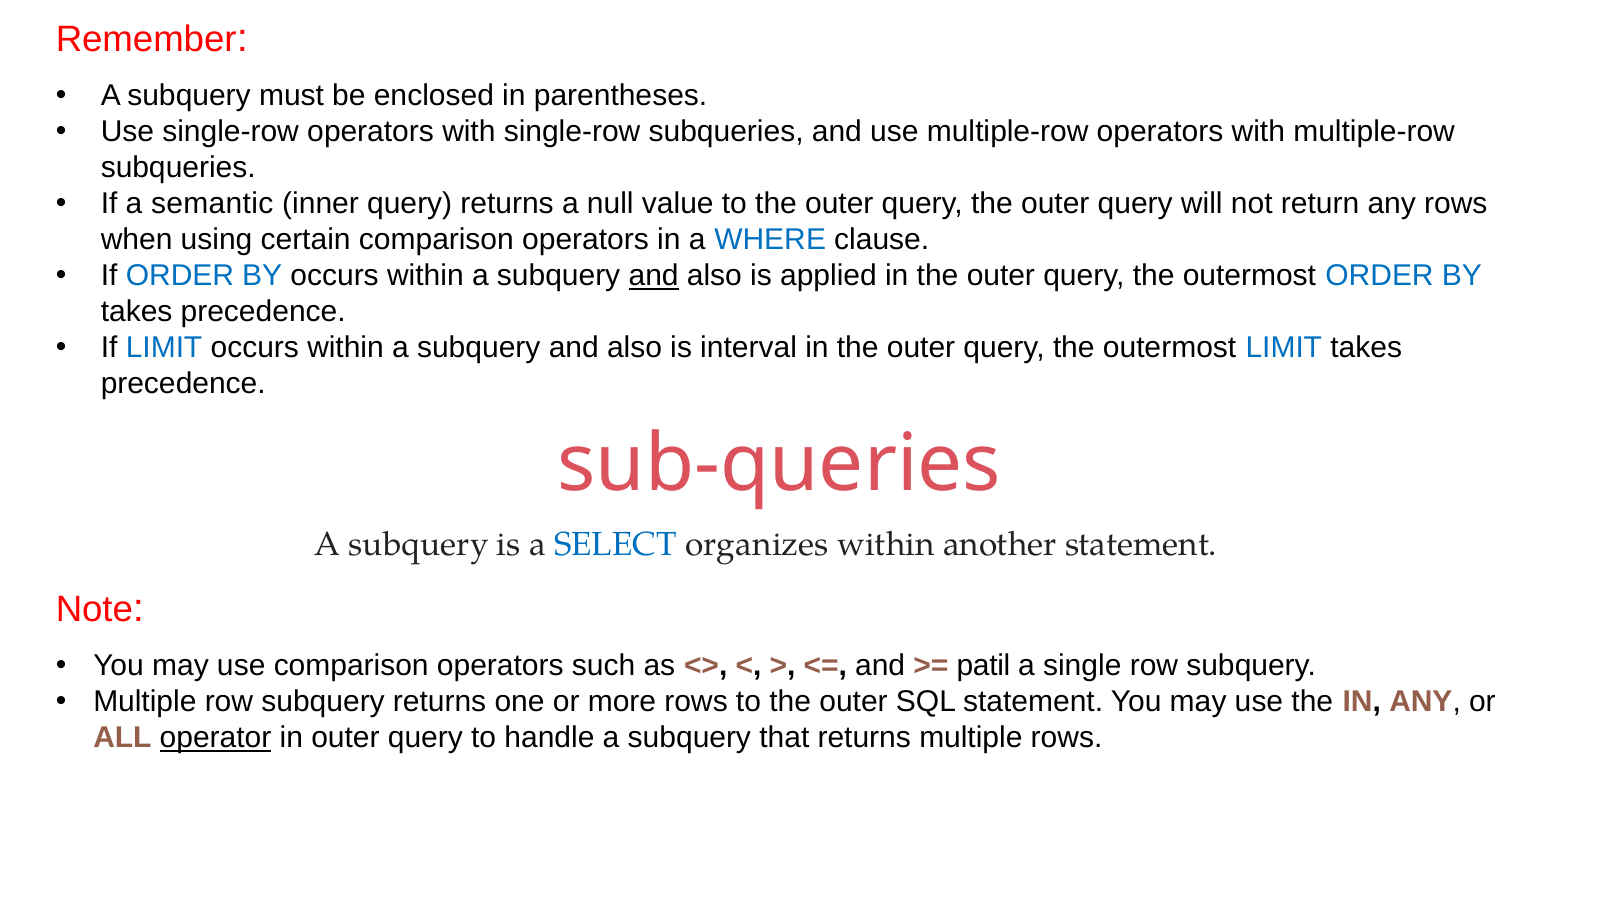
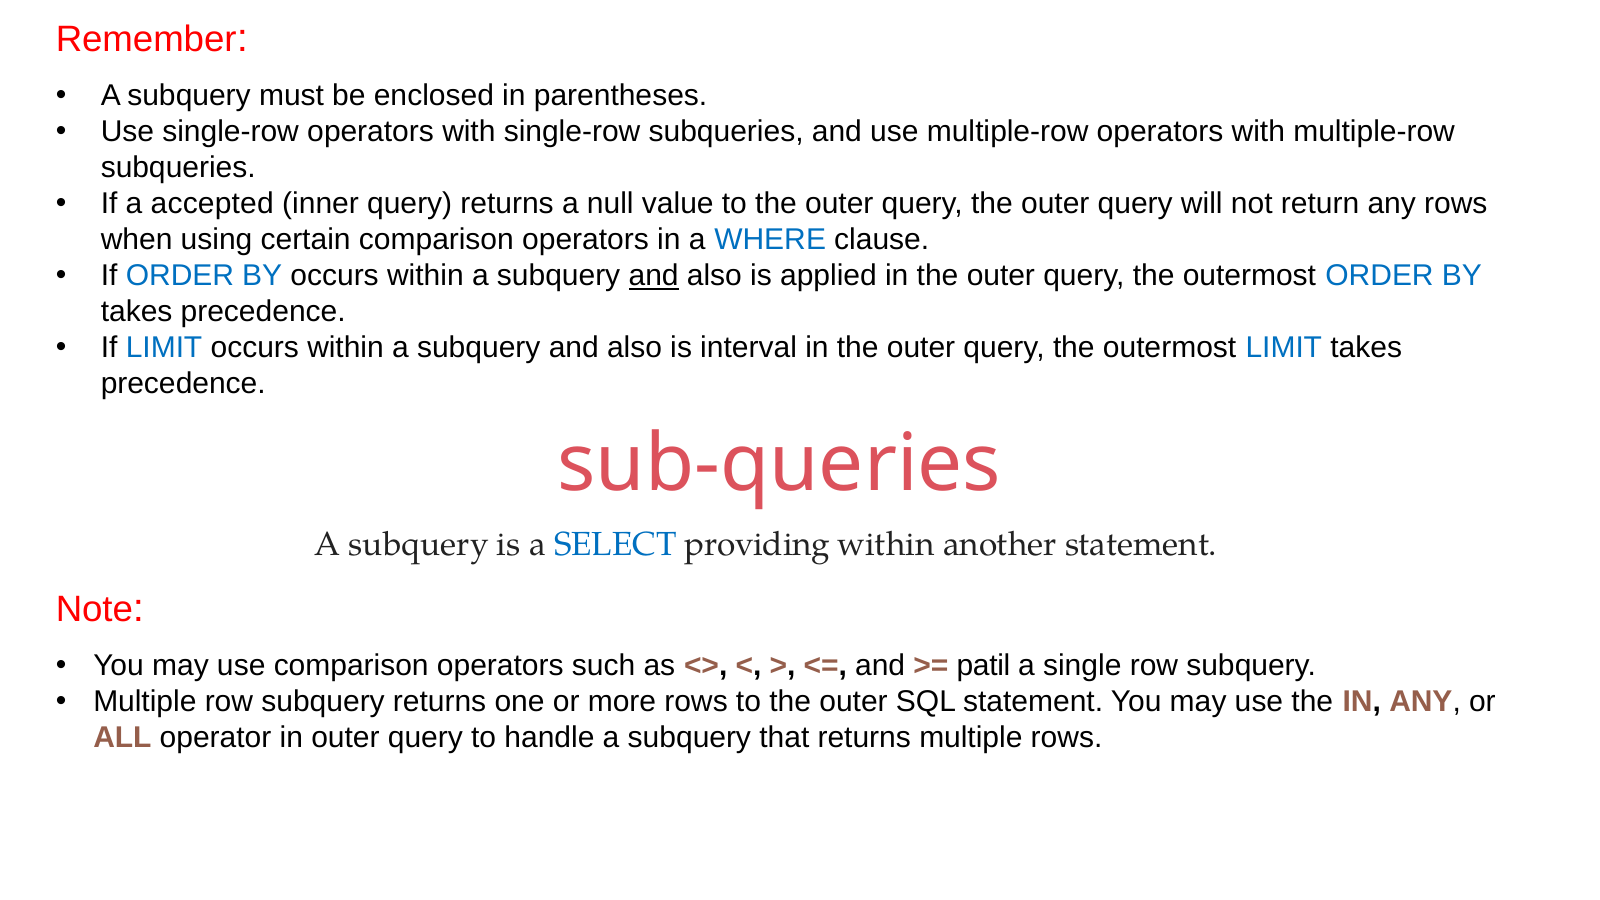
semantic: semantic -> accepted (212, 204)
organizes: organizes -> providing (757, 544)
operator underline: present -> none (216, 738)
